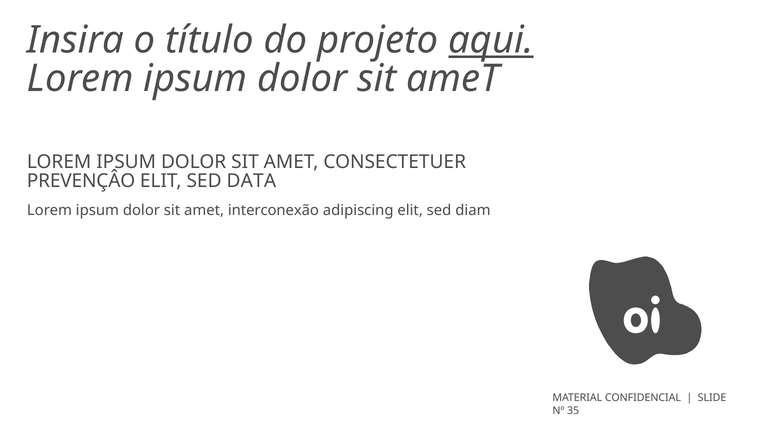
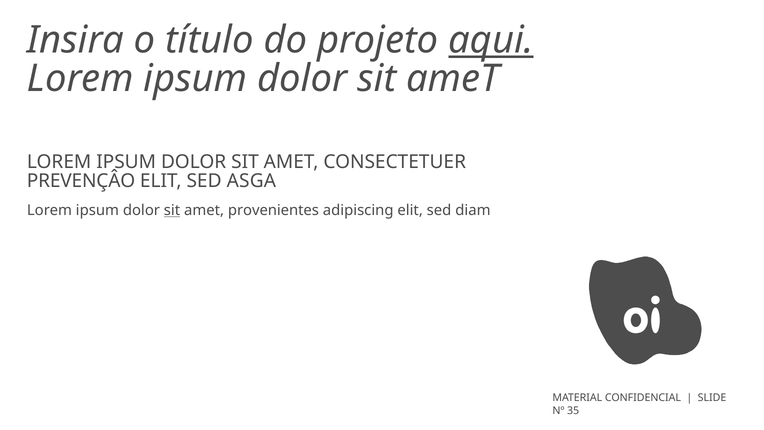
DATA: DATA -> ASGA (251, 181)
sit underline: none -> present (172, 210)
interconexão: interconexão -> provenientes (273, 210)
